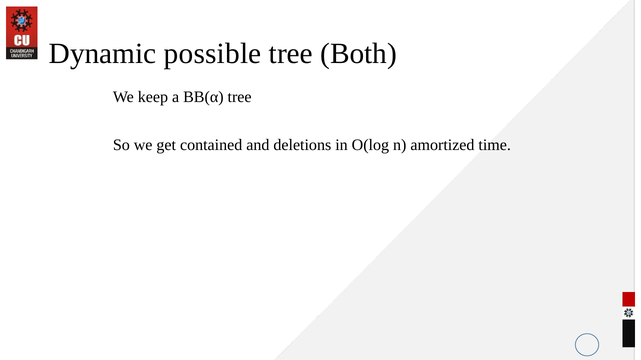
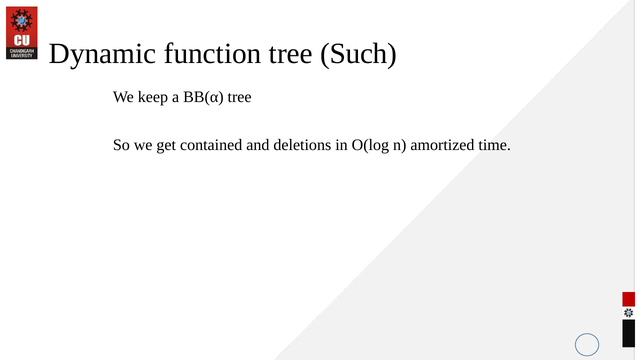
possible: possible -> function (213, 54)
Both: Both -> Such (359, 54)
